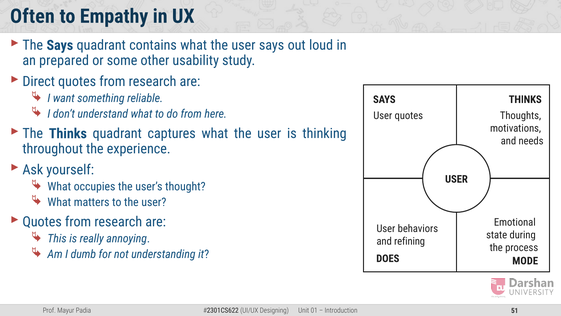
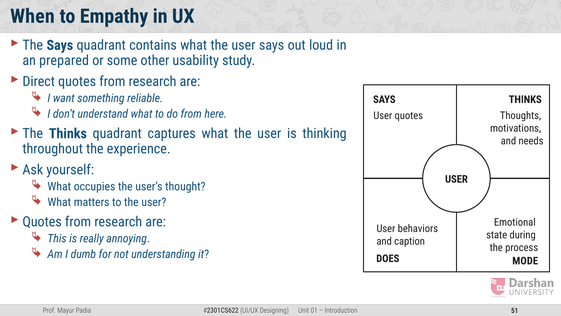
Often: Often -> When (32, 16)
refining: refining -> caption (410, 241)
